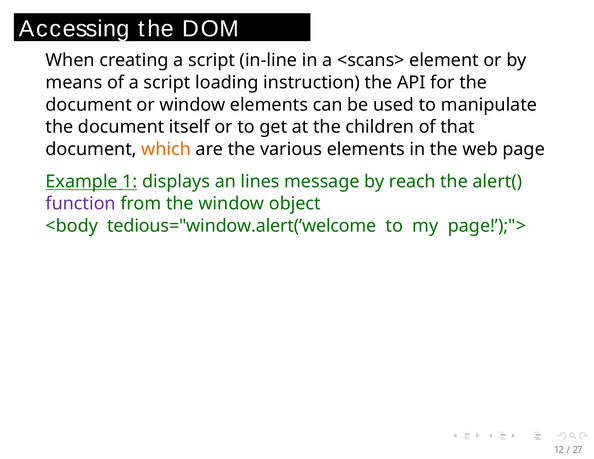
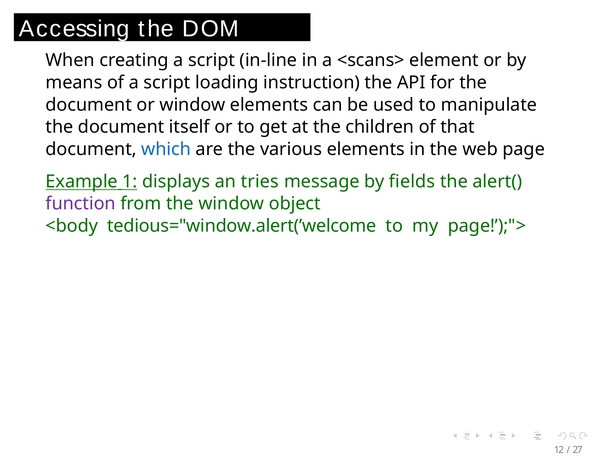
which colour: orange -> blue (166, 149)
lines: lines -> tries (260, 181)
reach: reach -> fields (412, 181)
